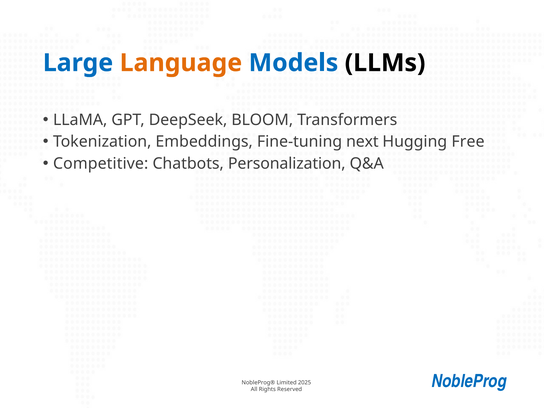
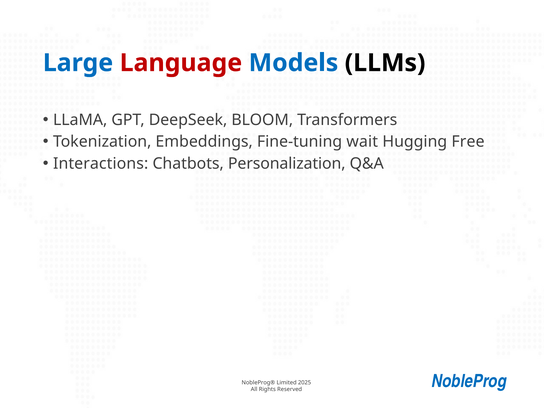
Language colour: orange -> red (181, 63)
next: next -> wait (362, 142)
Competitive: Competitive -> Interactions (101, 164)
